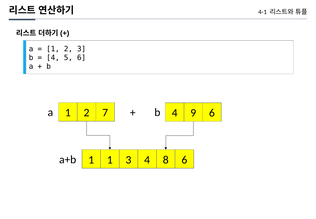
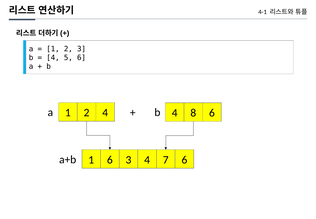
9: 9 -> 8 (193, 113)
2 7: 7 -> 4 (105, 113)
1 1: 1 -> 6 (110, 160)
8: 8 -> 7 (166, 160)
